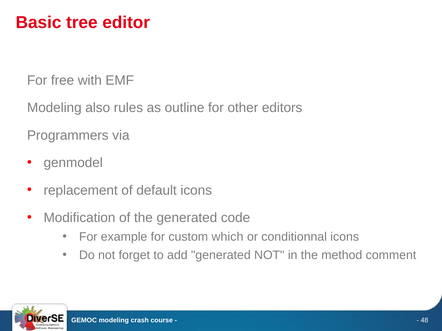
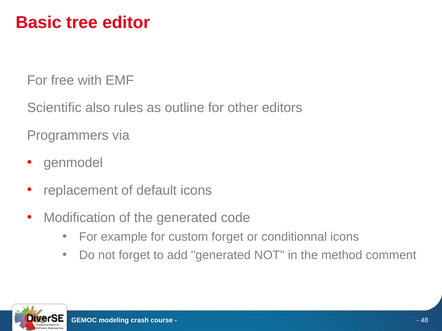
Modeling: Modeling -> Scientific (54, 108)
custom which: which -> forget (227, 237)
